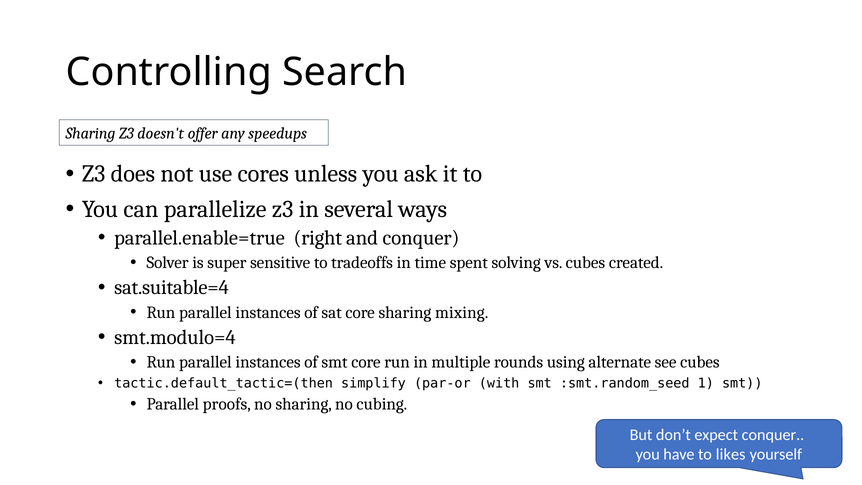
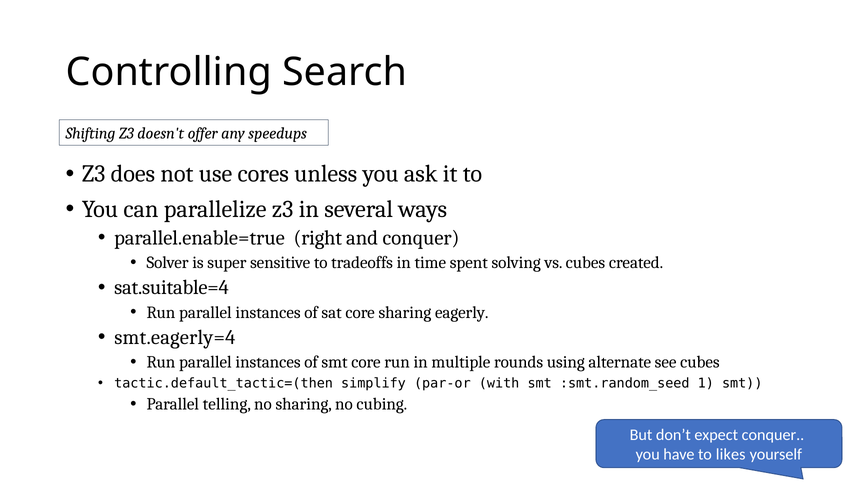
Sharing: Sharing -> Shifting (91, 134)
mixing: mixing -> eagerly (462, 312)
smt.modulo=4: smt.modulo=4 -> smt.eagerly=4 (175, 337)
proofs: proofs -> telling (227, 404)
